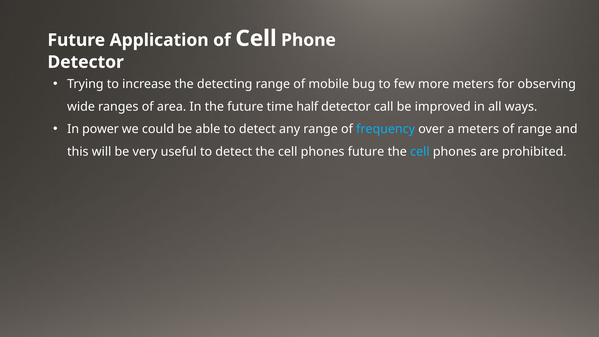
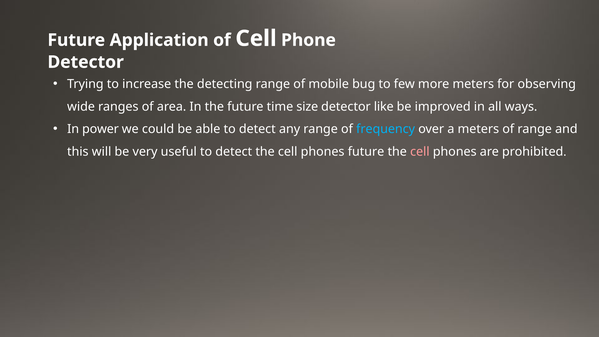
half: half -> size (307, 107)
call: call -> like (384, 107)
cell colour: light blue -> pink (420, 152)
